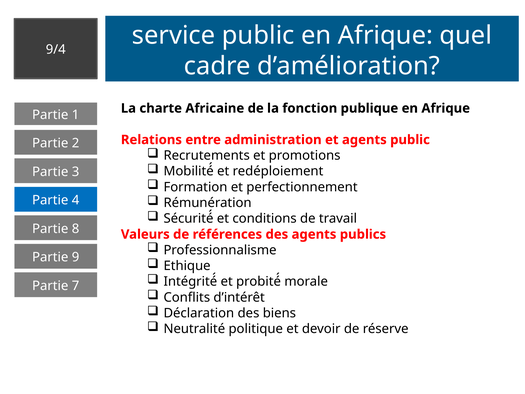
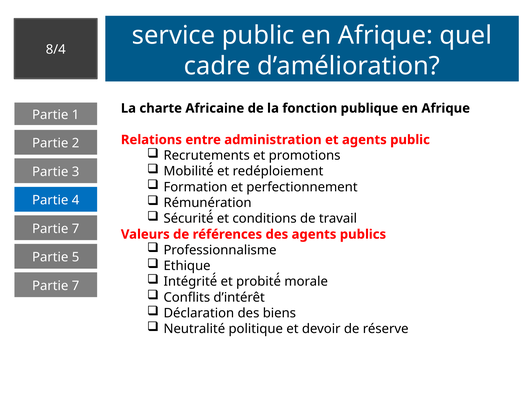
9/4: 9/4 -> 8/4 (56, 49)
8: 8 -> 7 (76, 229)
9: 9 -> 5 (76, 257)
